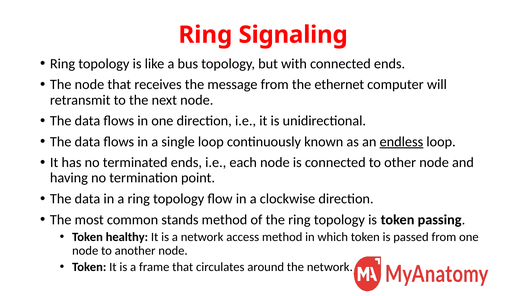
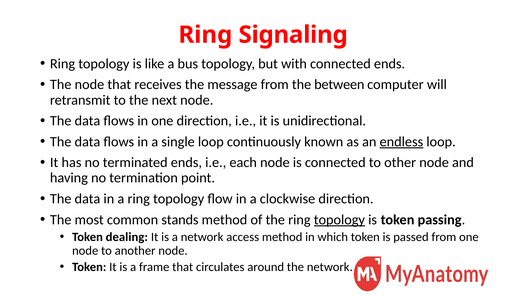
ethernet: ethernet -> between (339, 85)
topology underline: none -> present (339, 220)
healthy: healthy -> dealing (127, 237)
